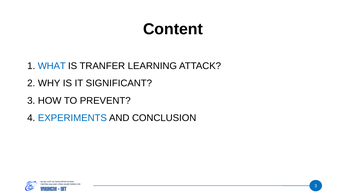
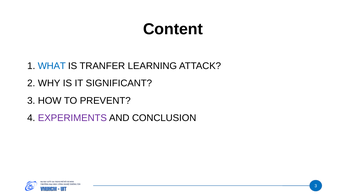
EXPERIMENTS colour: blue -> purple (72, 118)
